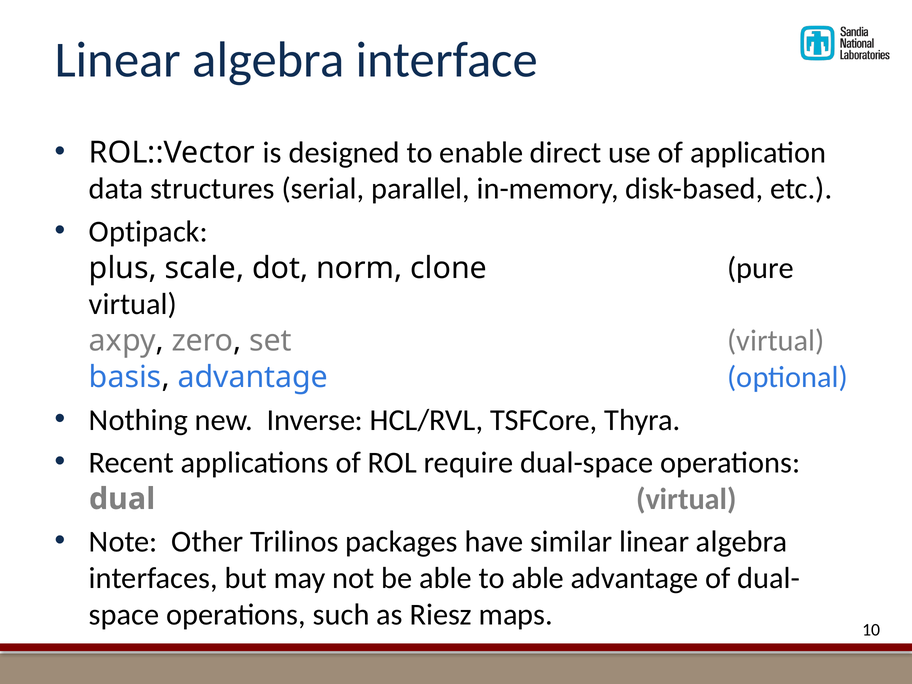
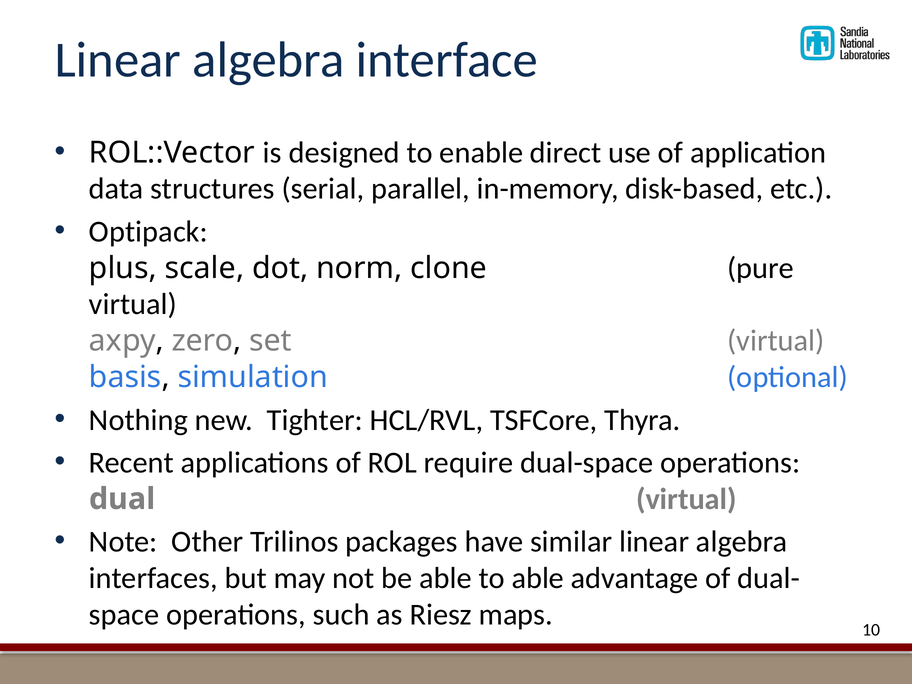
basis advantage: advantage -> simulation (253, 377)
Inverse: Inverse -> Tighter (315, 420)
